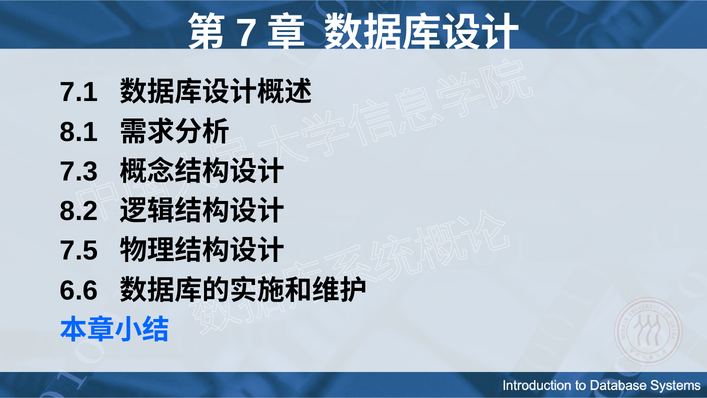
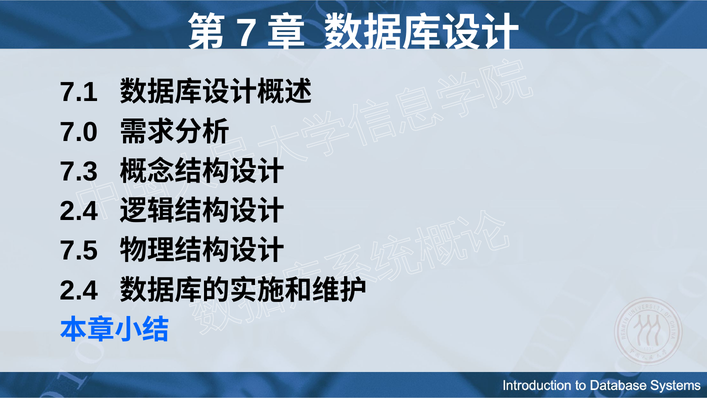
8.1: 8.1 -> 7.0 (79, 132)
8.2: 8.2 -> 2.4 (79, 211)
6.6: 6.6 -> 2.4 (79, 290)
